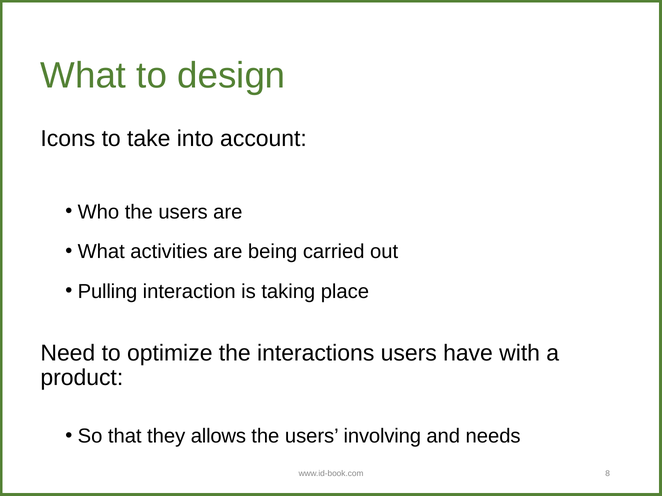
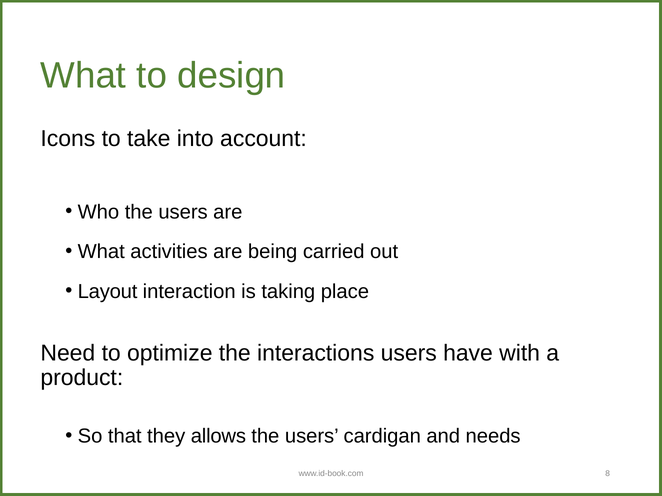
Pulling: Pulling -> Layout (108, 292)
involving: involving -> cardigan (382, 437)
